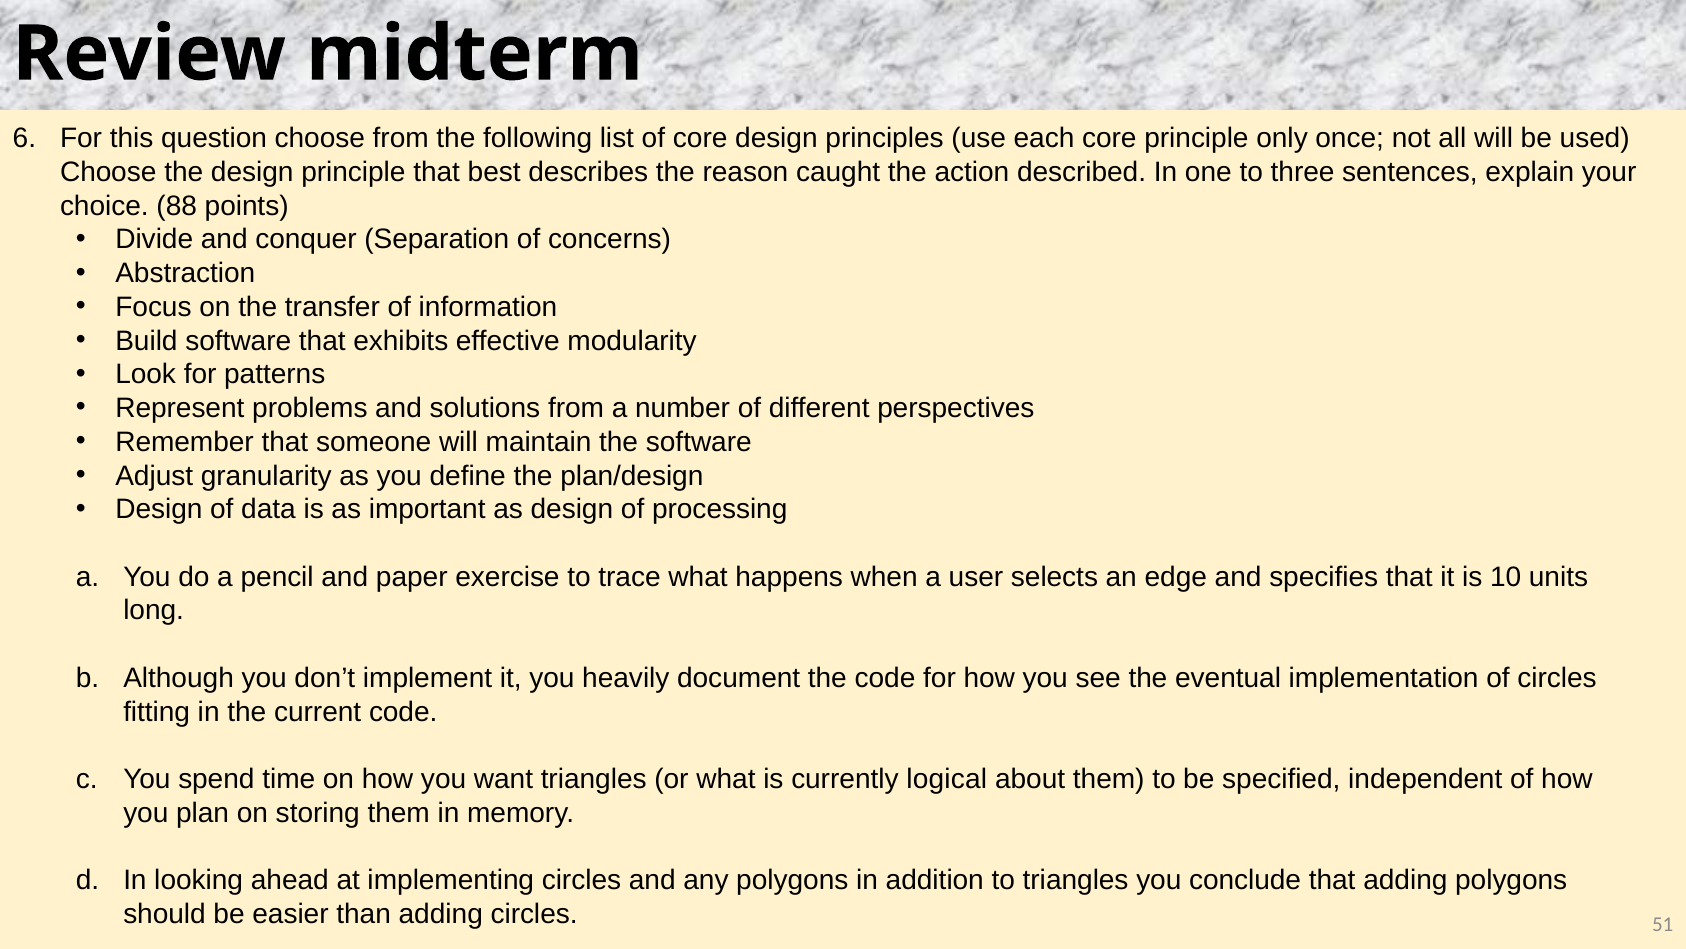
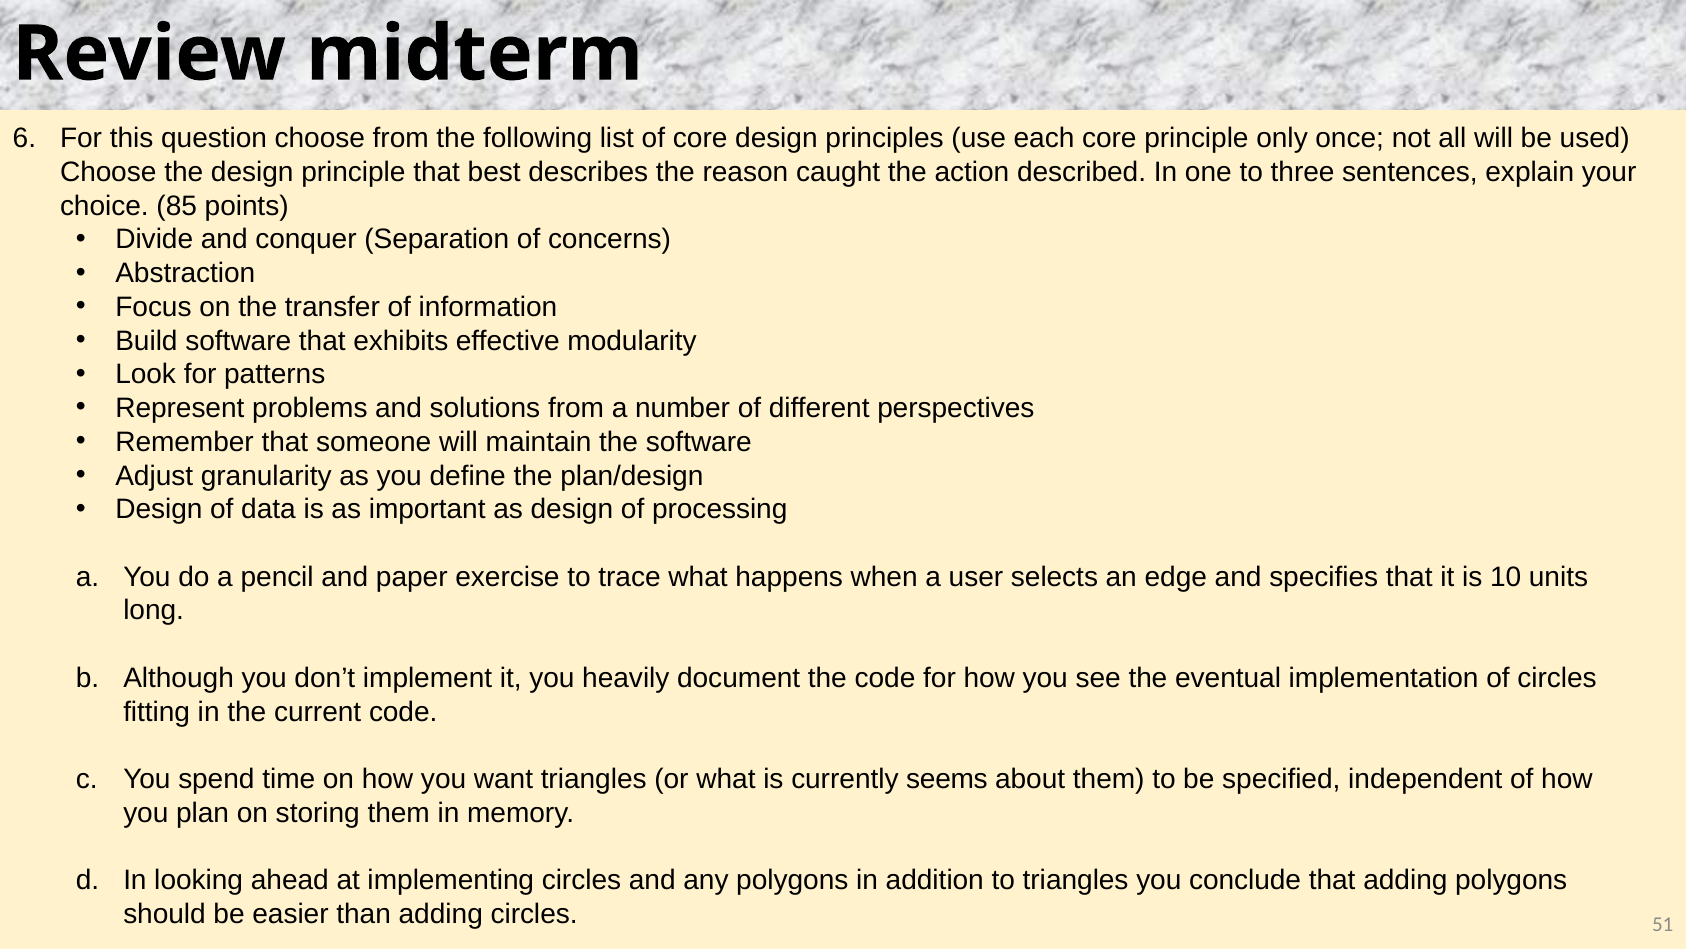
88: 88 -> 85 (177, 206)
logical: logical -> seems (947, 779)
